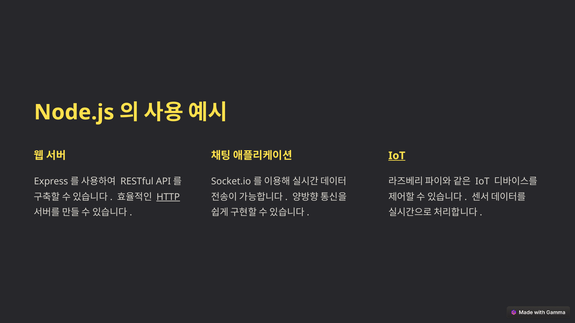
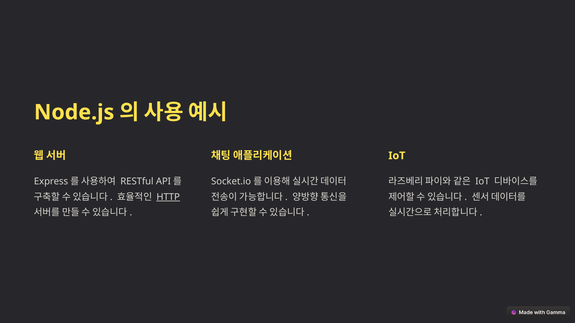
IoT underline: present -> none (397, 156)
